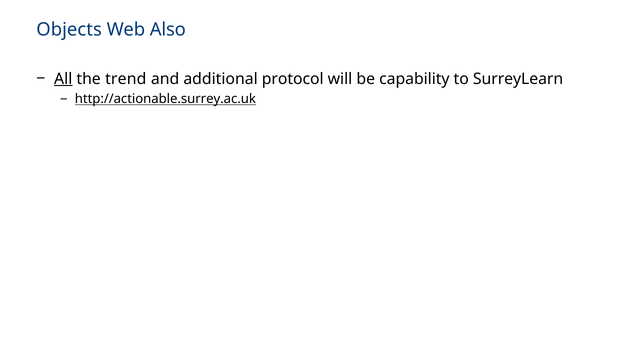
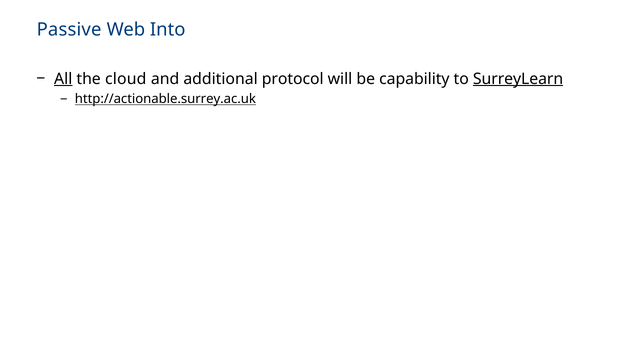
Objects: Objects -> Passive (69, 30)
Also: Also -> Into (168, 30)
trend: trend -> cloud (126, 79)
SurreyLearn underline: none -> present (518, 79)
